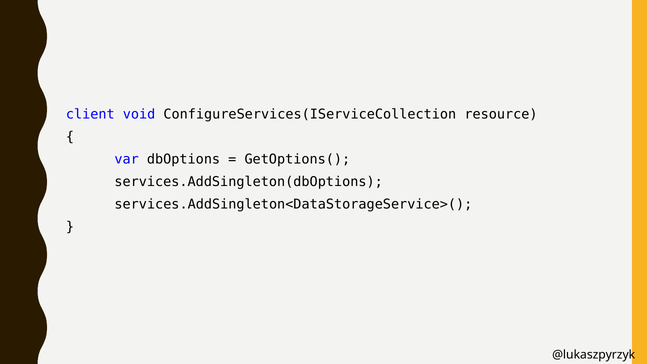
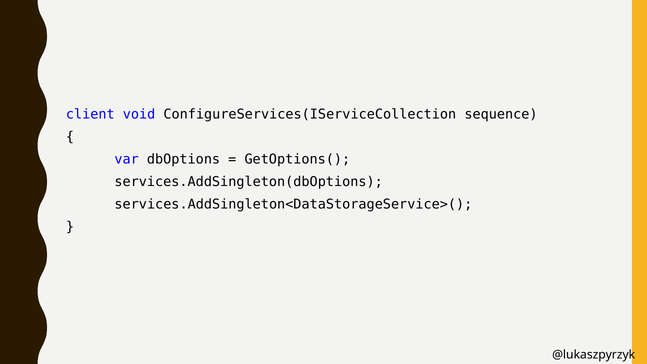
resource: resource -> sequence (501, 114)
